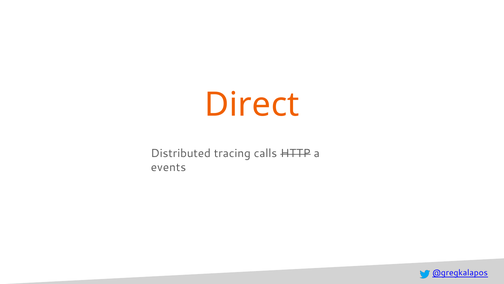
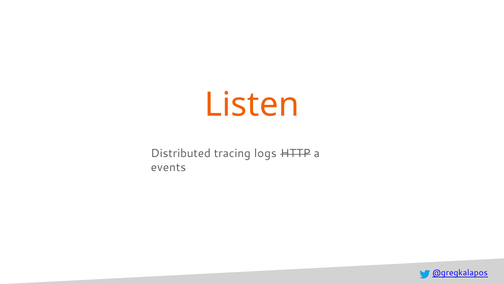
Direct: Direct -> Listen (252, 104)
calls: calls -> logs (265, 153)
